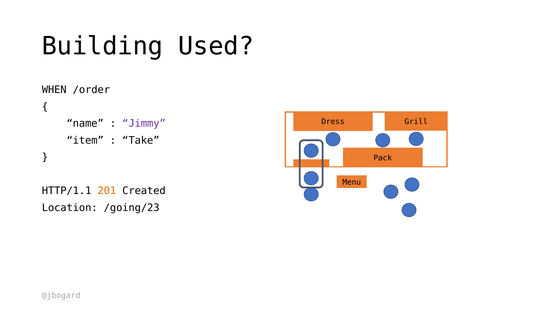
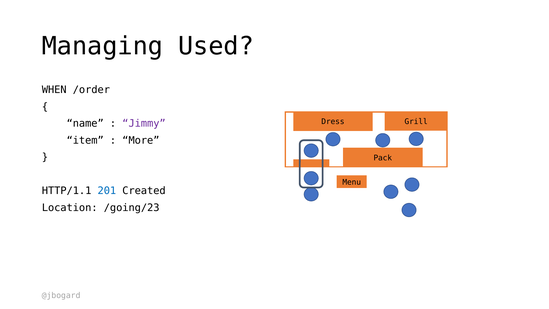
Building: Building -> Managing (102, 46)
Take: Take -> More (141, 140)
201 colour: orange -> blue (107, 191)
